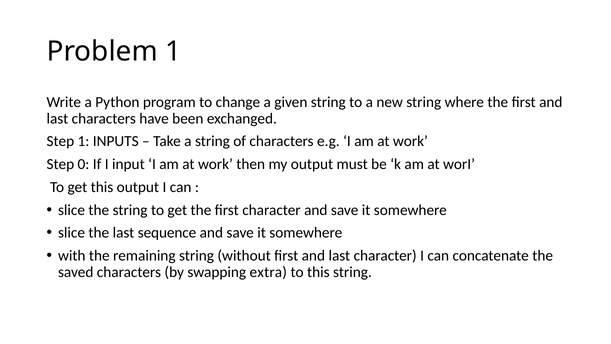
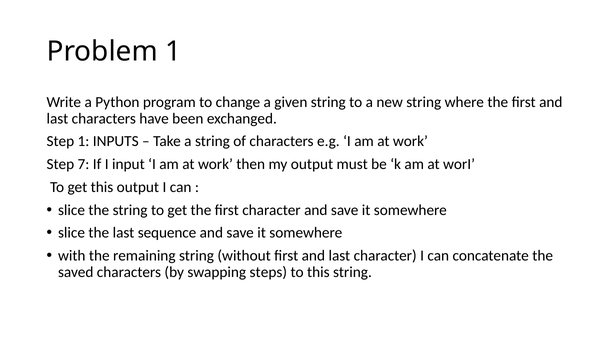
0: 0 -> 7 (84, 164)
extra: extra -> steps (268, 272)
